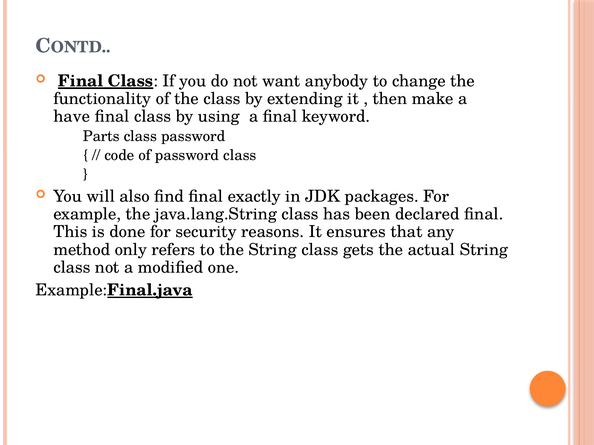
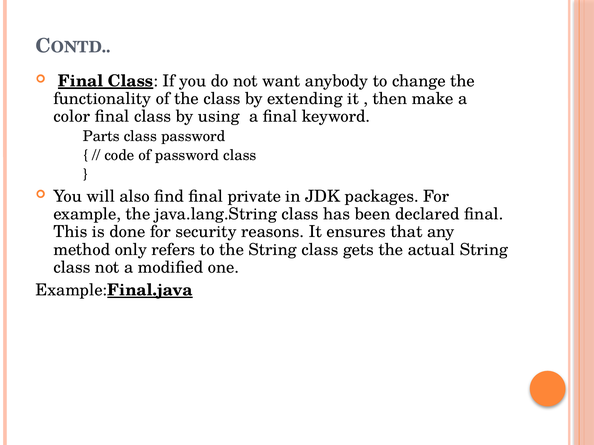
have: have -> color (72, 117)
exactly: exactly -> private (254, 196)
